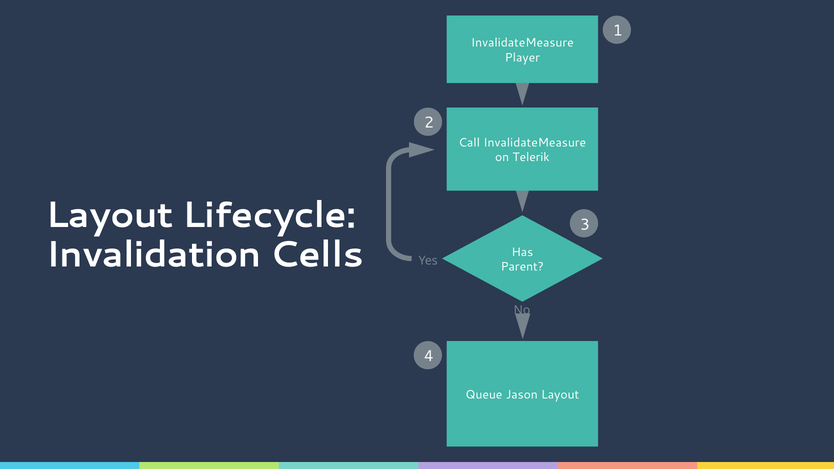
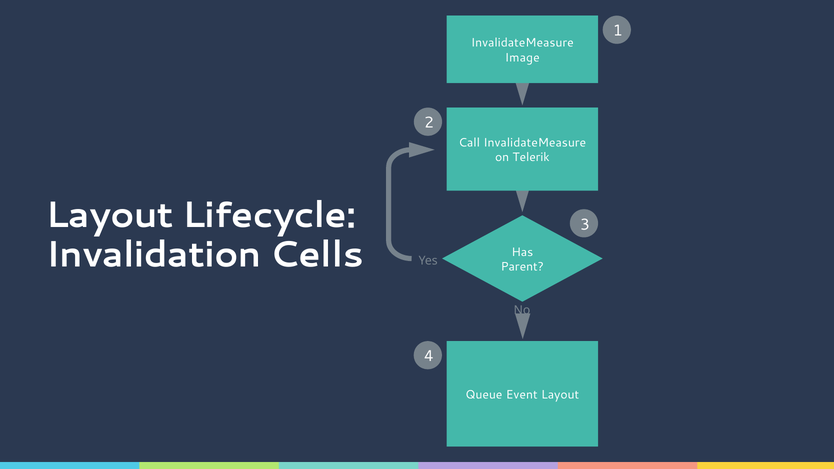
Player: Player -> Image (522, 57)
Jason: Jason -> Event (522, 395)
